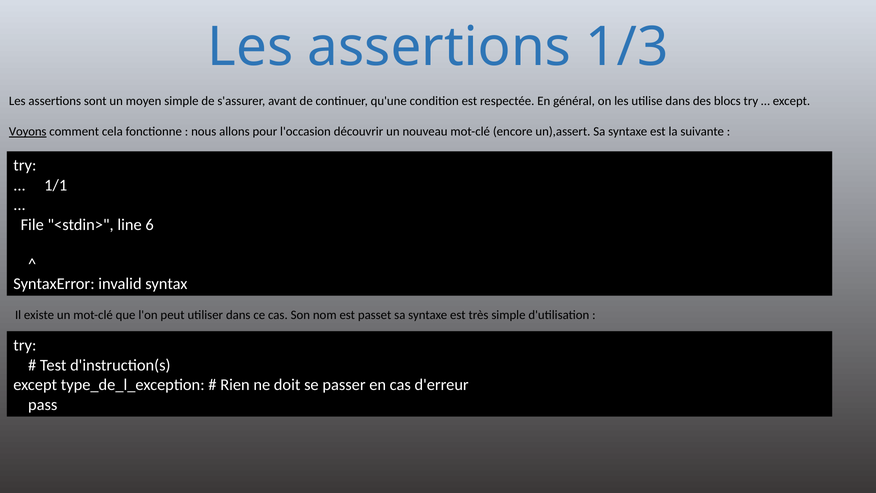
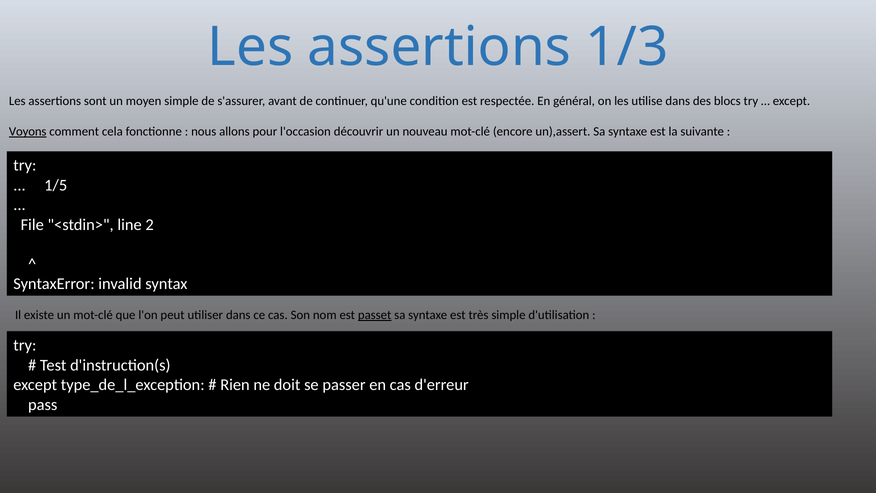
1/1: 1/1 -> 1/5 (56, 185)
6: 6 -> 2 (150, 225)
passet underline: none -> present (375, 315)
